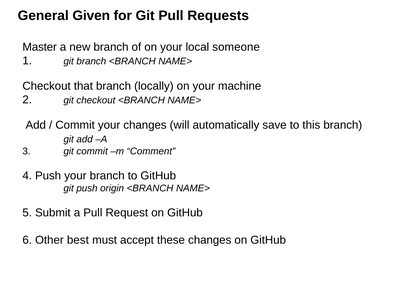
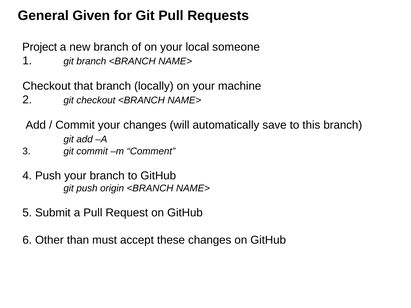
Master: Master -> Project (40, 47)
best: best -> than (78, 240)
